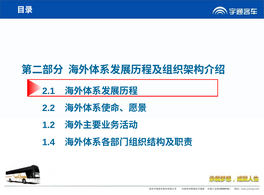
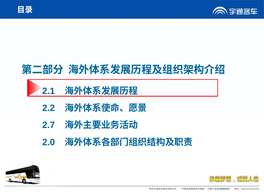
1.2: 1.2 -> 2.7 (49, 125)
1.4: 1.4 -> 2.0 (49, 142)
